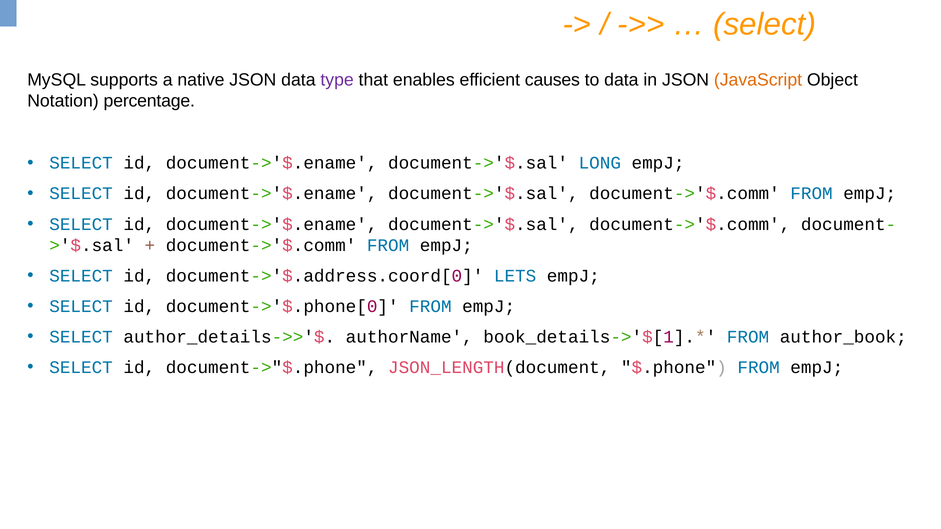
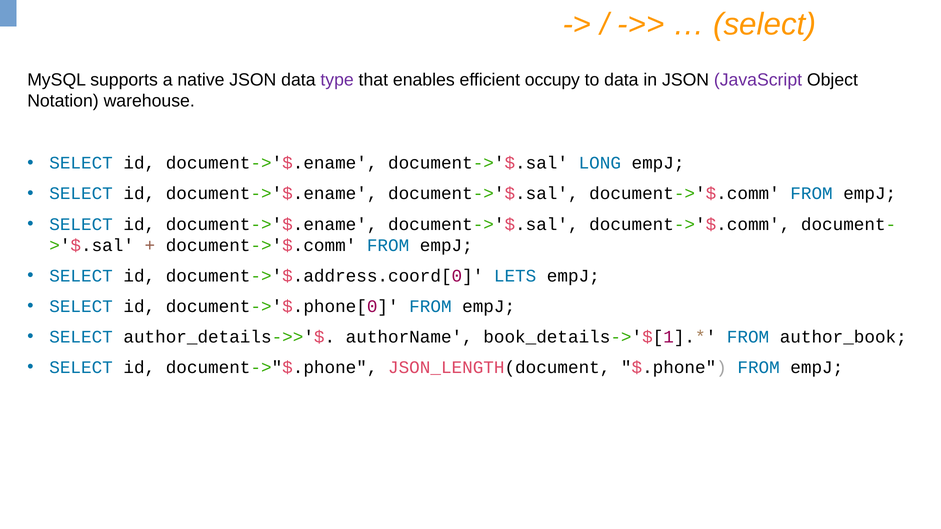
causes: causes -> occupy (552, 80)
JavaScript colour: orange -> purple (758, 80)
percentage: percentage -> warehouse (149, 101)
